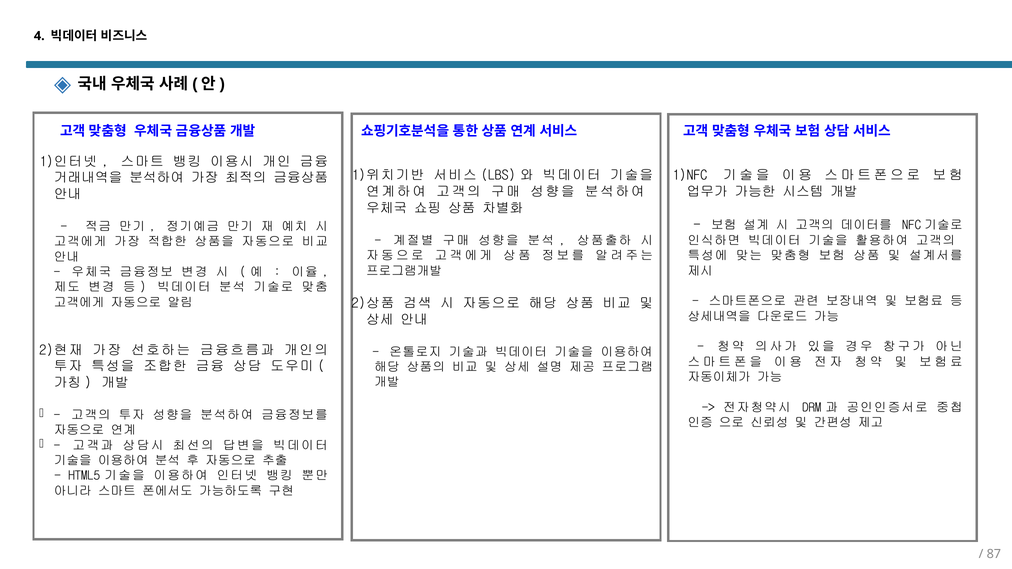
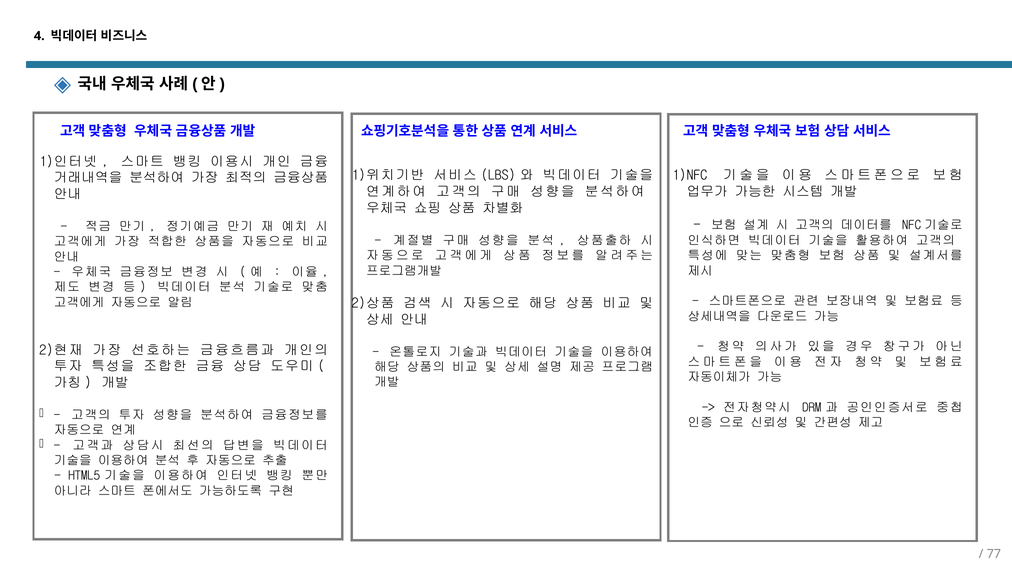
87: 87 -> 77 (994, 555)
